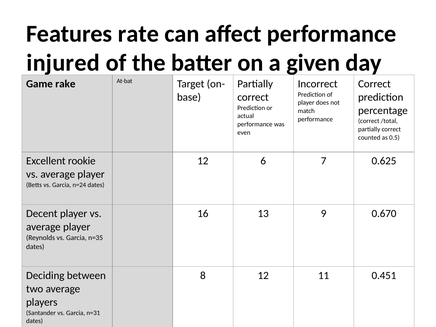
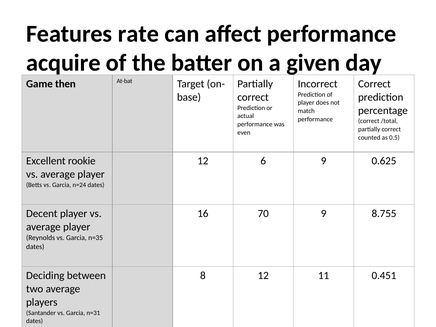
injured: injured -> acquire (63, 63)
rake: rake -> then (65, 84)
6 7: 7 -> 9 (324, 161)
13: 13 -> 70 (263, 213)
0.670: 0.670 -> 8.755 (384, 213)
